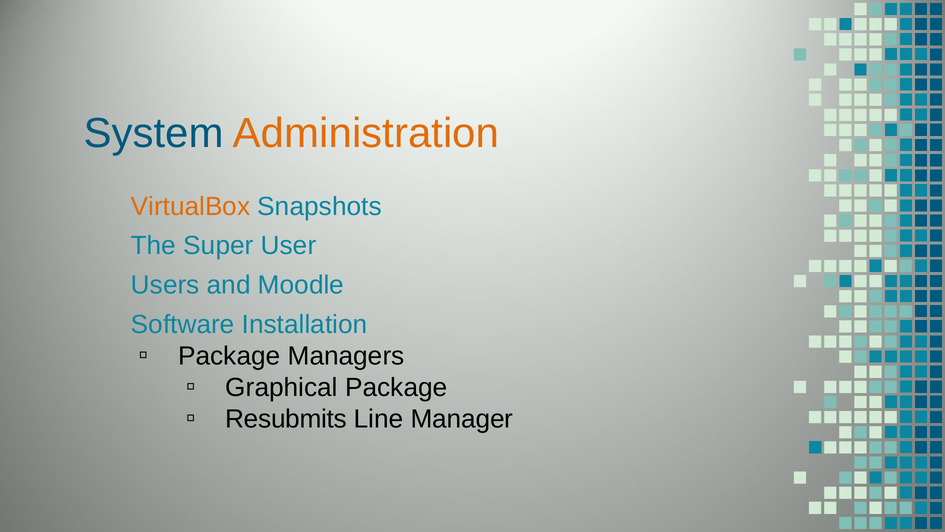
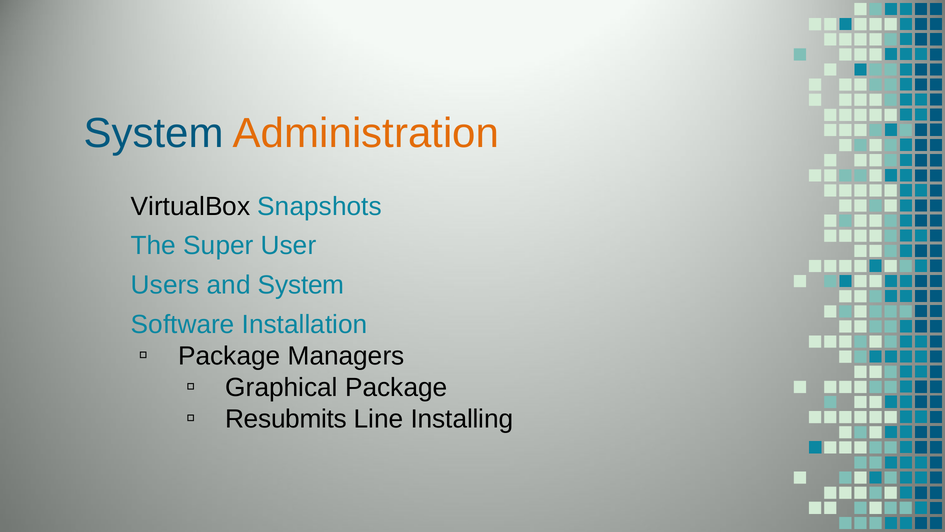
VirtualBox colour: orange -> black (191, 206)
and Moodle: Moodle -> System (301, 285)
Manager: Manager -> Installing (462, 419)
